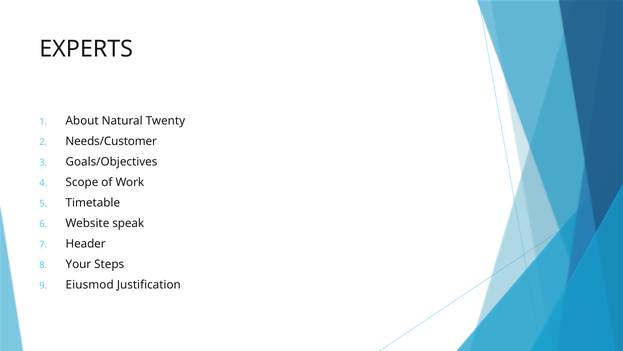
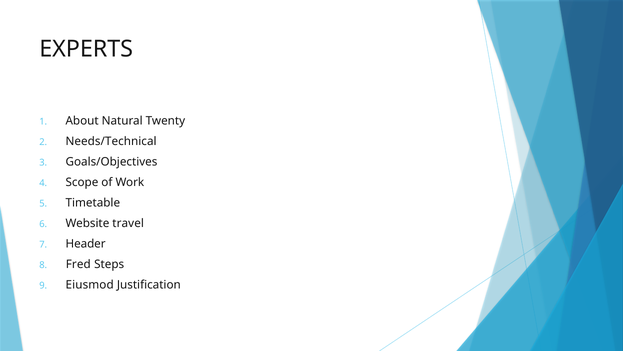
Needs/Customer: Needs/Customer -> Needs/Technical (111, 141)
speak: speak -> travel (128, 223)
Your: Your -> Fred (78, 264)
